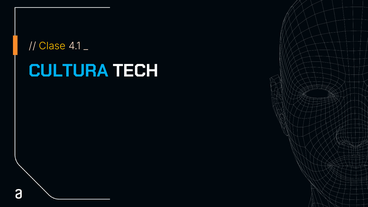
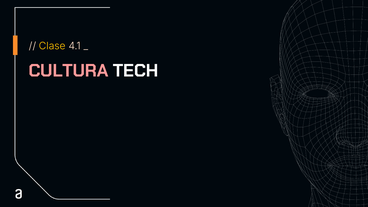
CULTURA colour: light blue -> pink (69, 71)
